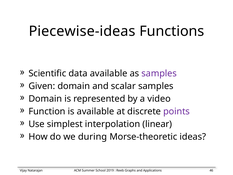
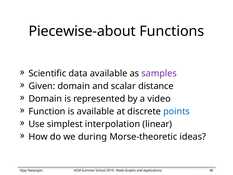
Piecewise-ideas: Piecewise-ideas -> Piecewise-about (82, 31)
scalar samples: samples -> distance (156, 86)
points colour: purple -> blue (177, 111)
